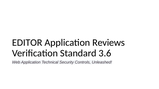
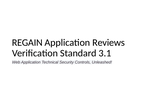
EDITOR: EDITOR -> REGAIN (27, 43)
3.6: 3.6 -> 3.1 (105, 53)
